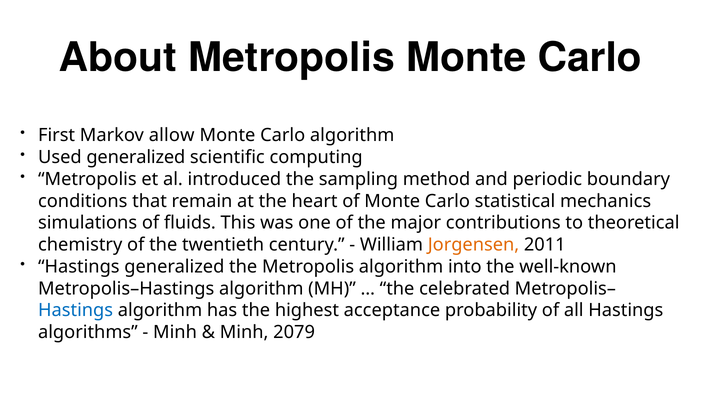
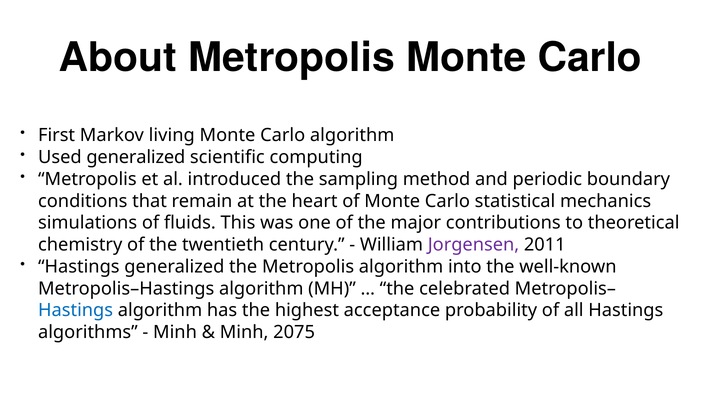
allow: allow -> living (172, 135)
Jorgensen colour: orange -> purple (473, 245)
2079: 2079 -> 2075 (294, 333)
